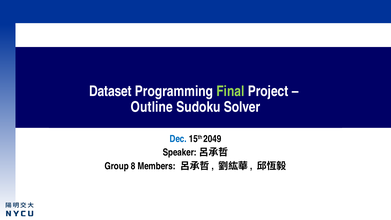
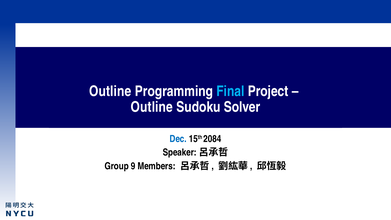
Dataset: Dataset -> Outline (110, 91)
Final colour: light green -> light blue (230, 91)
2049: 2049 -> 2084 (212, 139)
8: 8 -> 9 (133, 166)
